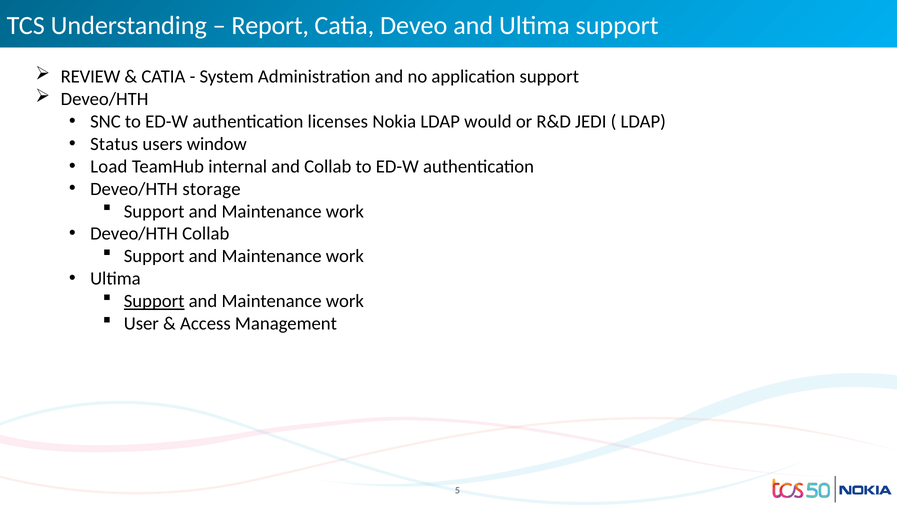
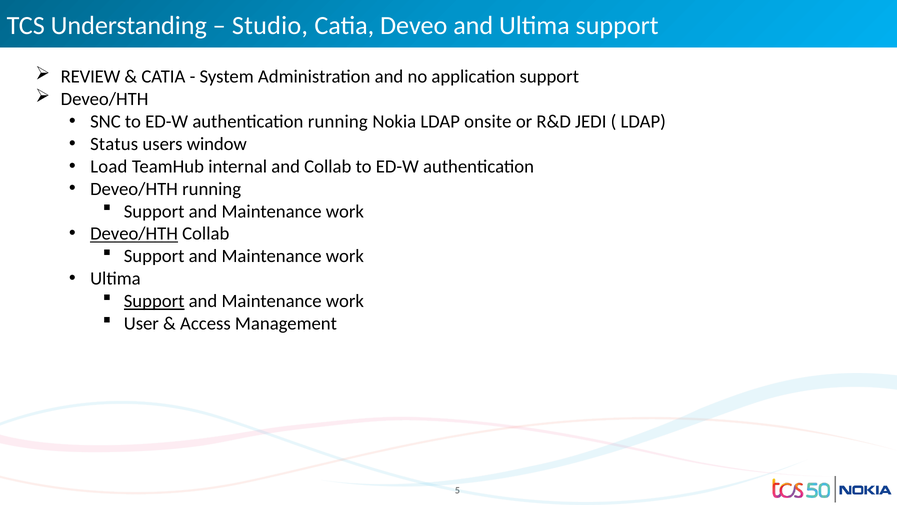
Report: Report -> Studio (270, 25)
authentication licenses: licenses -> running (338, 121)
would: would -> onsite (488, 121)
Deveo/HTH storage: storage -> running (212, 189)
Deveo/HTH underline: none -> present (134, 234)
